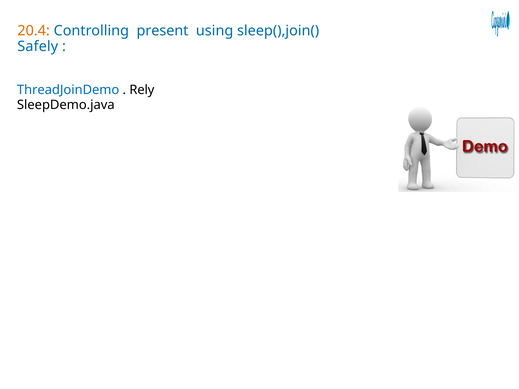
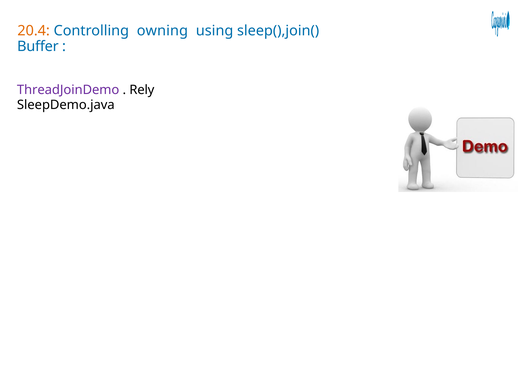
present: present -> owning (162, 31)
Safely: Safely -> Buffer (38, 46)
ThreadJoinDemo colour: blue -> purple (68, 90)
